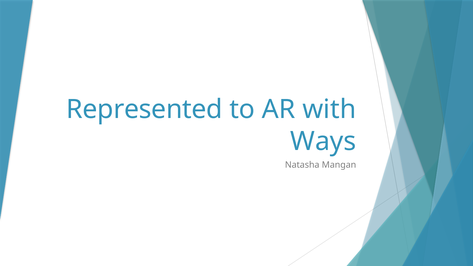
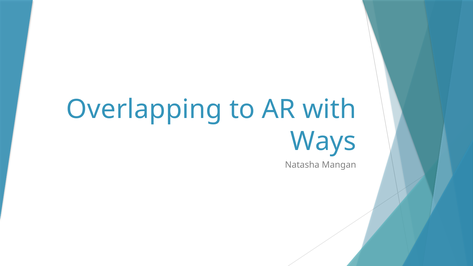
Represented: Represented -> Overlapping (144, 109)
